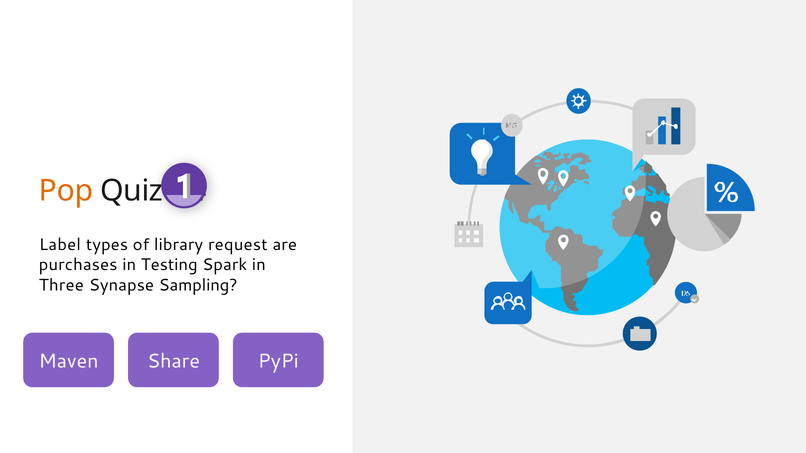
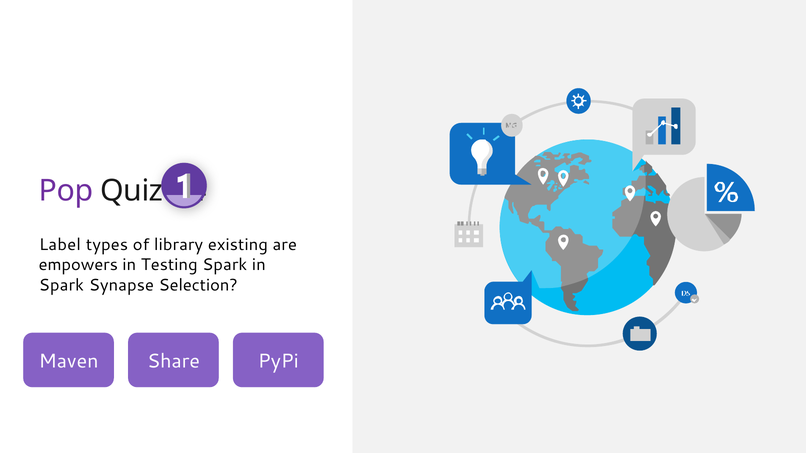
Pop colour: orange -> purple (66, 191)
request: request -> existing (238, 245)
purchases: purchases -> empowers (78, 265)
Three: Three -> Spark (61, 285)
Sampling: Sampling -> Selection (198, 285)
